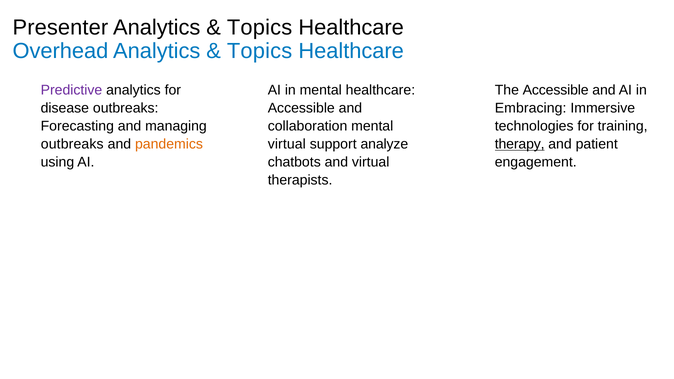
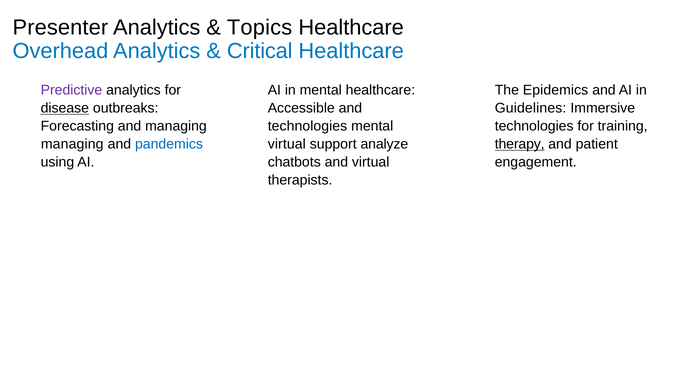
Topics: Topics -> Critical (260, 51)
The Accessible: Accessible -> Epidemics (556, 90)
disease underline: none -> present (65, 108)
Embracing: Embracing -> Guidelines (531, 108)
collaboration: collaboration -> technologies (308, 126)
outbreaks: outbreaks -> managing (72, 144)
pandemics colour: orange -> blue (169, 144)
